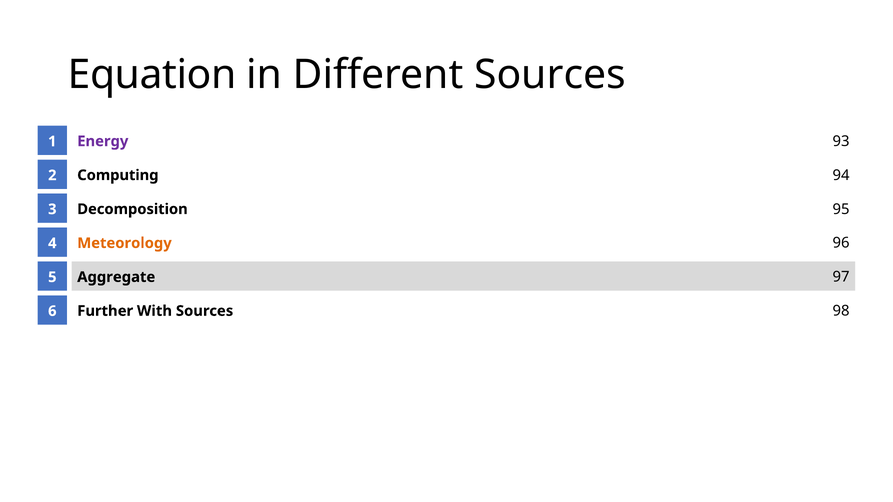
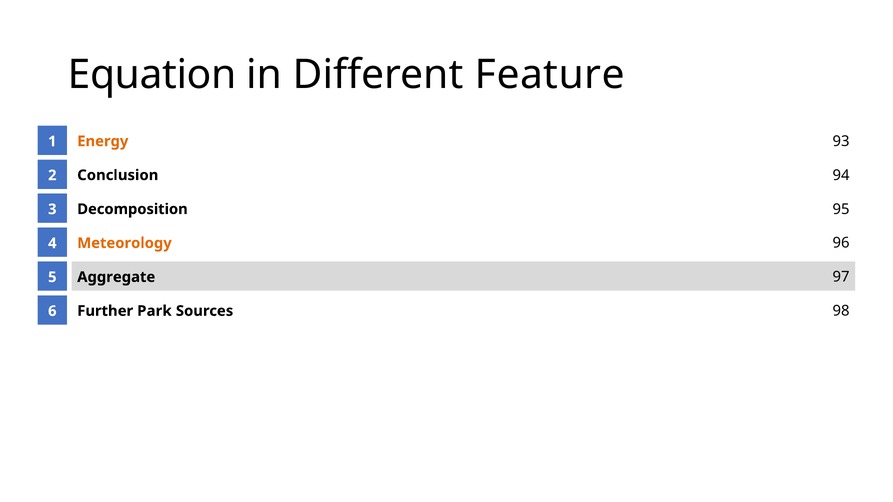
Different Sources: Sources -> Feature (550, 75)
Energy colour: purple -> orange (103, 141)
Computing: Computing -> Conclusion (118, 175)
With: With -> Park (154, 311)
